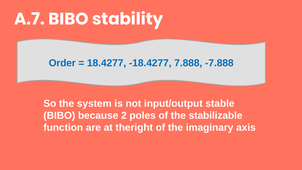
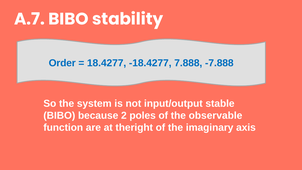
stabilizable: stabilizable -> observable (216, 115)
